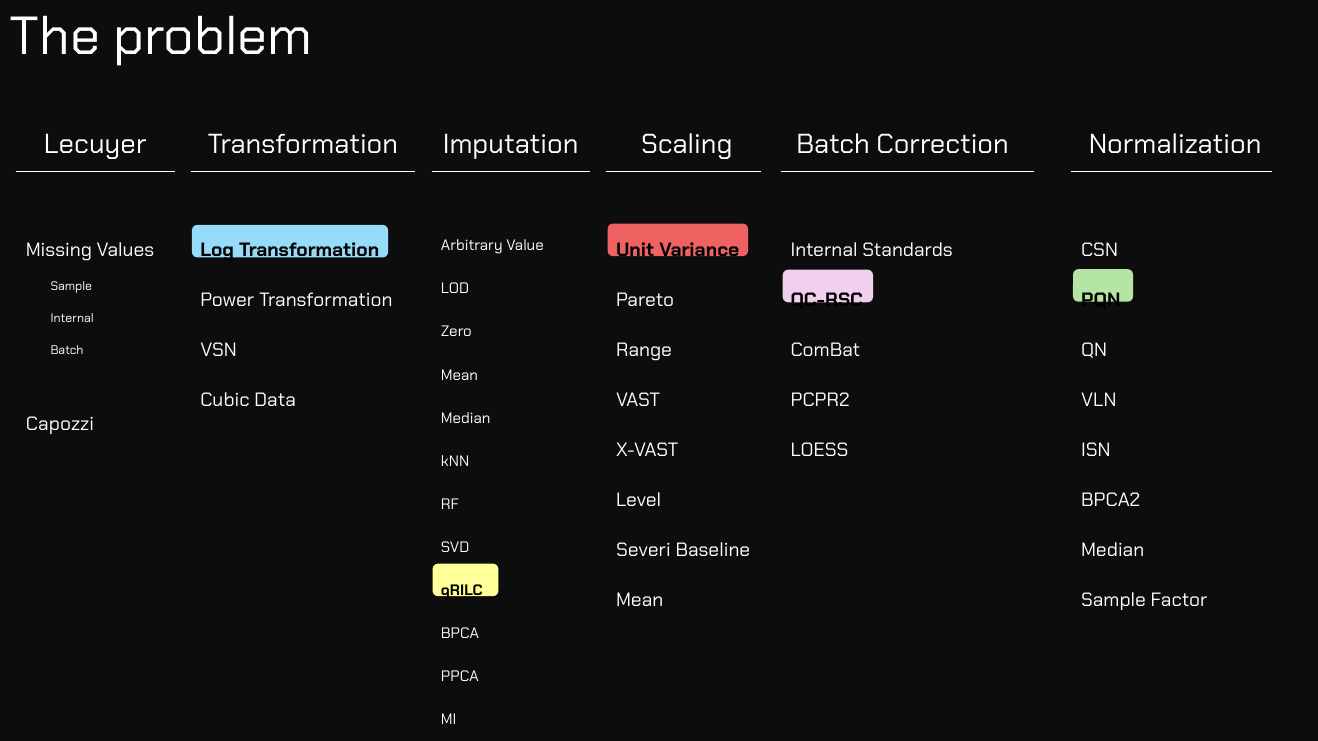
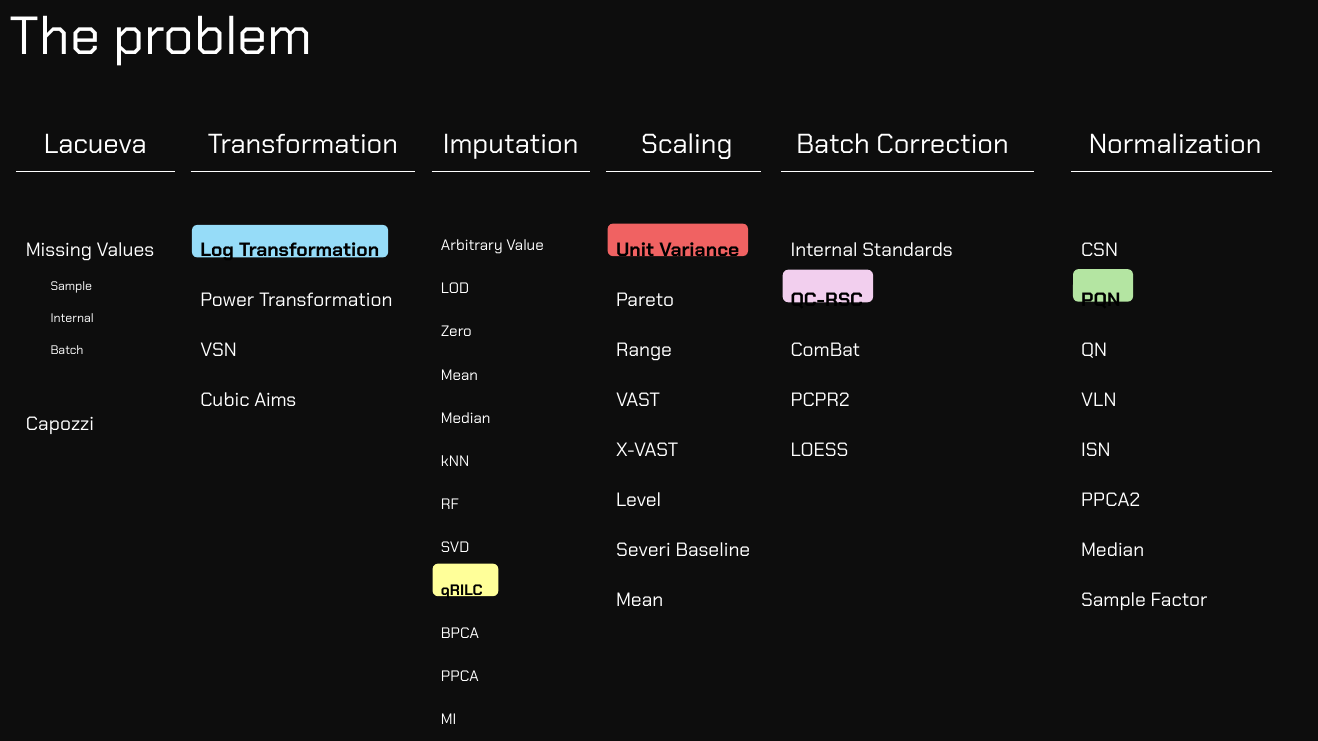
Lecuyer: Lecuyer -> Lacueva (95, 145)
Data: Data -> Aims (275, 400)
BPCA2: BPCA2 -> PPCA2 (1111, 500)
